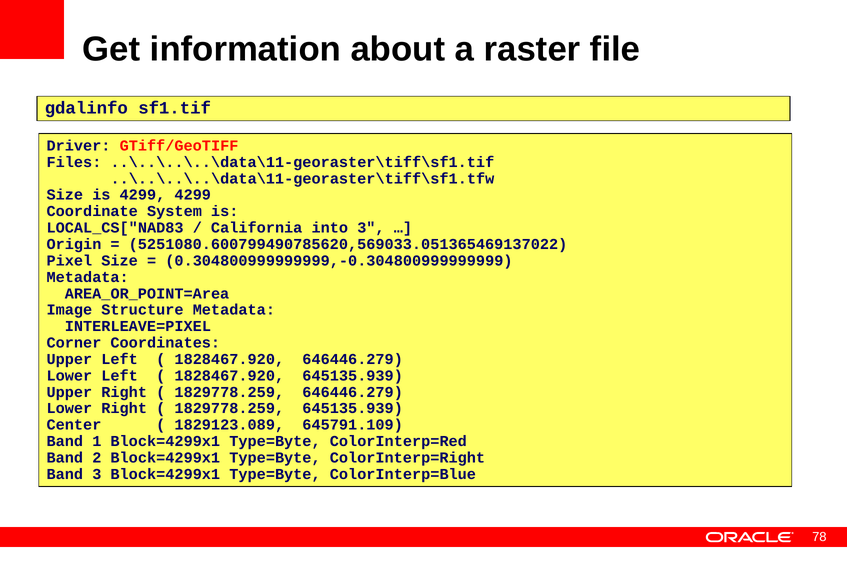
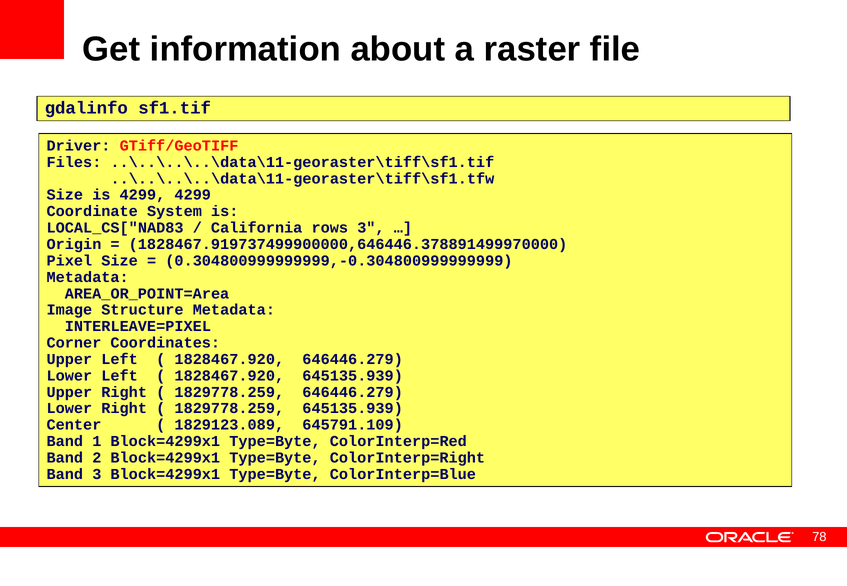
into: into -> rows (330, 228)
5251080.600799490785620,569033.051365469137022: 5251080.600799490785620,569033.051365469137022 -> 1828467.919737499900000,646446.378891499970000 (348, 244)
